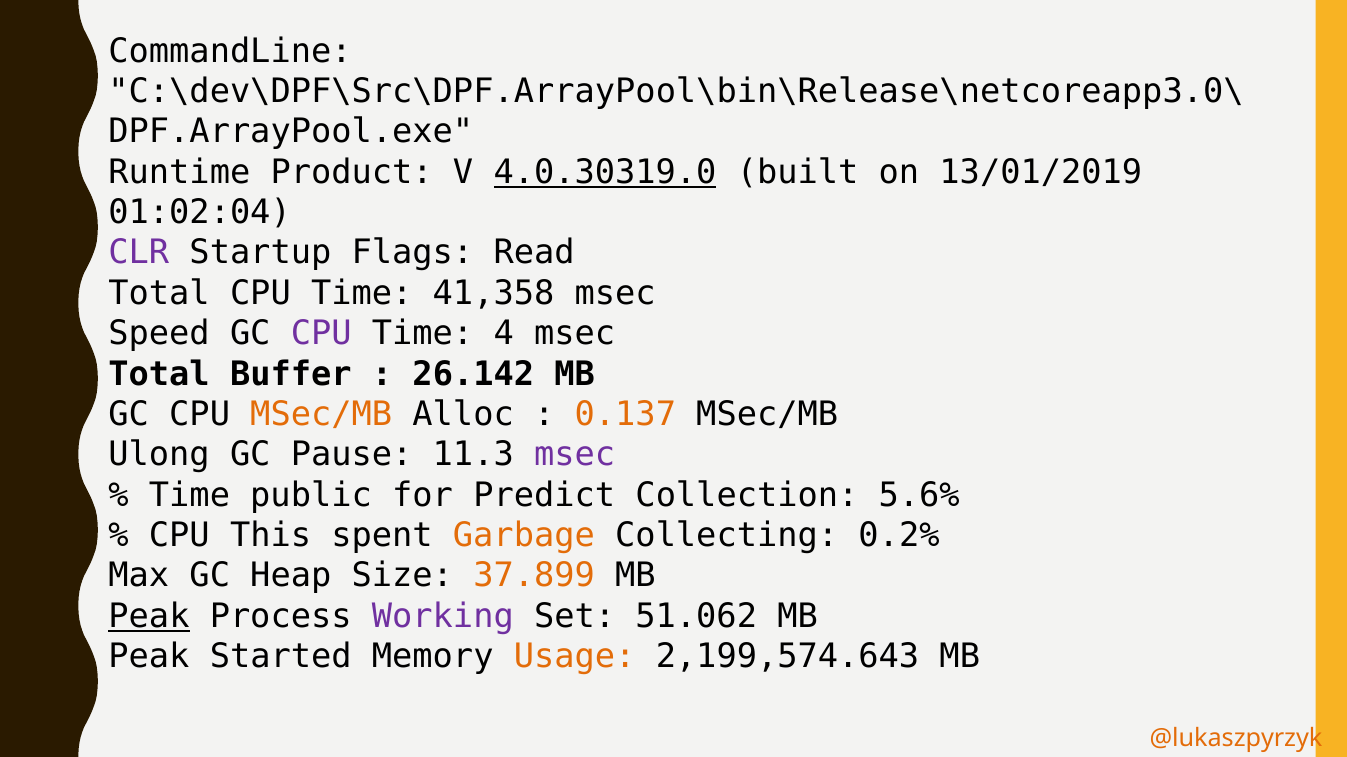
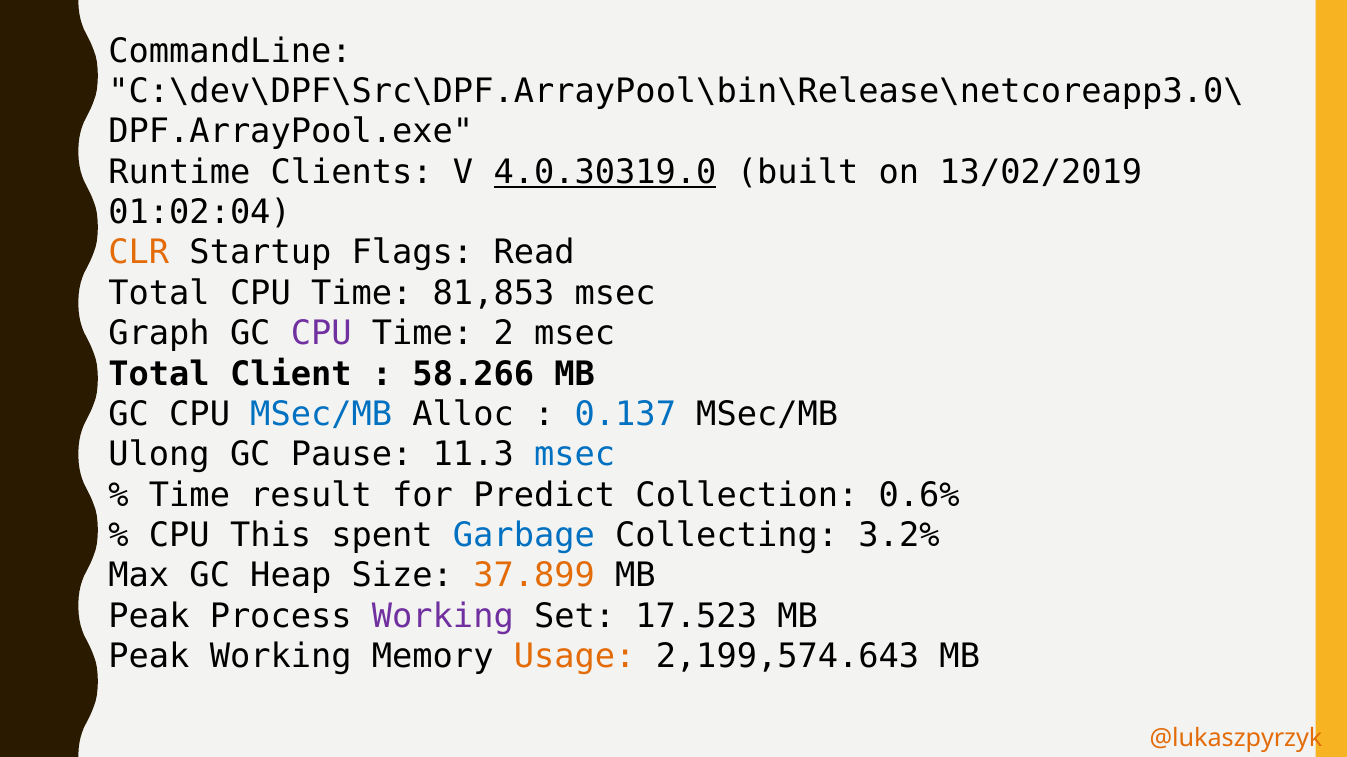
Product: Product -> Clients (352, 172)
13/01/2019: 13/01/2019 -> 13/02/2019 (1041, 172)
CLR colour: purple -> orange (139, 253)
41,358: 41,358 -> 81,853 (494, 293)
Speed: Speed -> Graph (159, 334)
4: 4 -> 2 (504, 334)
Buffer: Buffer -> Client (291, 374)
26.142: 26.142 -> 58.266 (473, 374)
MSec/MB colour: orange -> blue (321, 415)
0.137 colour: orange -> blue (625, 415)
msec colour: purple -> blue (575, 455)
public: public -> result (311, 496)
5.6%: 5.6% -> 0.6% (919, 496)
Garbage colour: orange -> blue (524, 536)
0.2%: 0.2% -> 3.2% (899, 536)
Peak underline: present -> none (149, 617)
51.062: 51.062 -> 17.523 (696, 617)
Peak Started: Started -> Working (281, 657)
